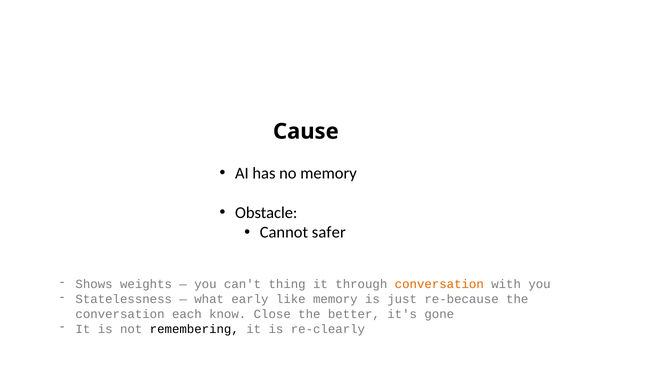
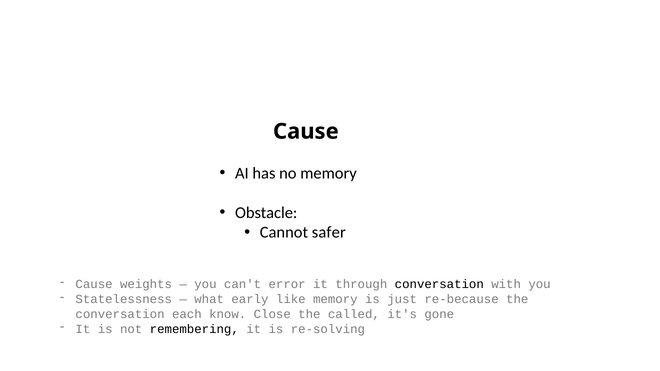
Shows: Shows -> Cause (94, 285)
thing: thing -> error (287, 285)
conversation colour: orange -> black (439, 285)
better: better -> called (354, 314)
re-clearly: re-clearly -> re-solving (328, 329)
